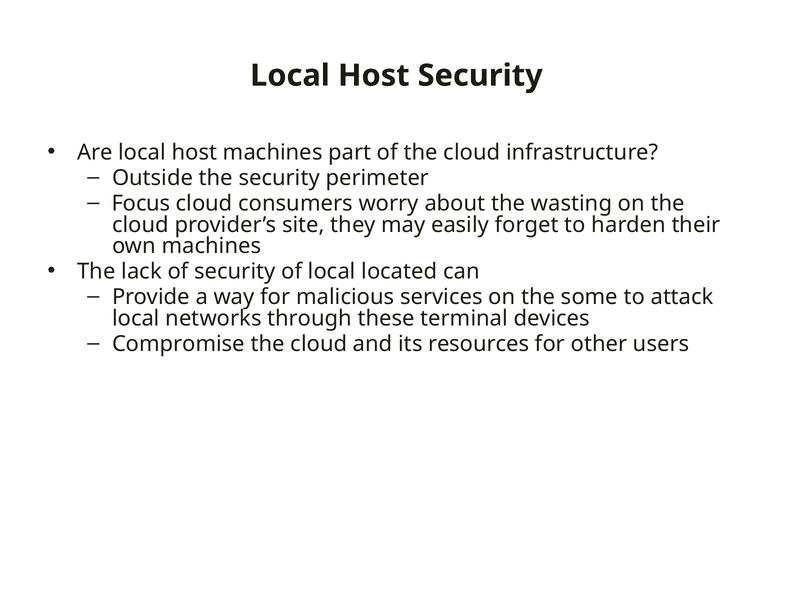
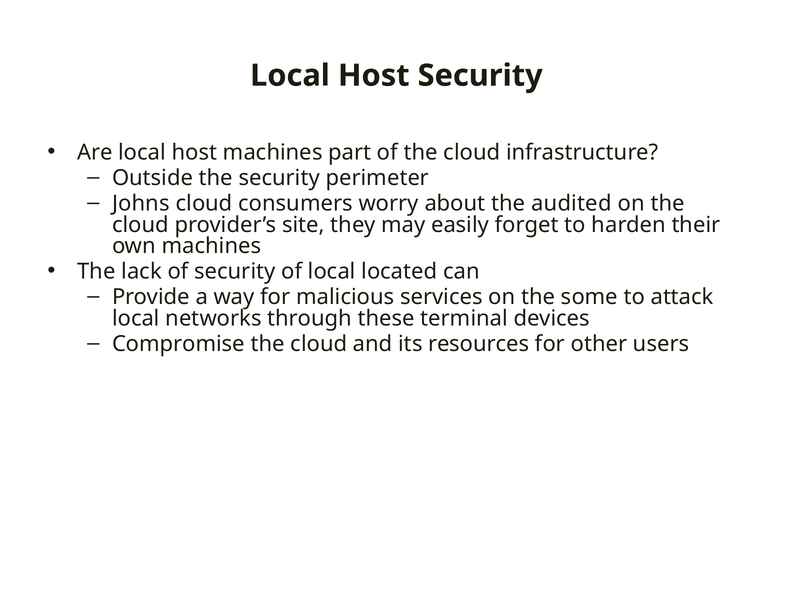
Focus: Focus -> Johns (141, 204)
wasting: wasting -> audited (571, 204)
